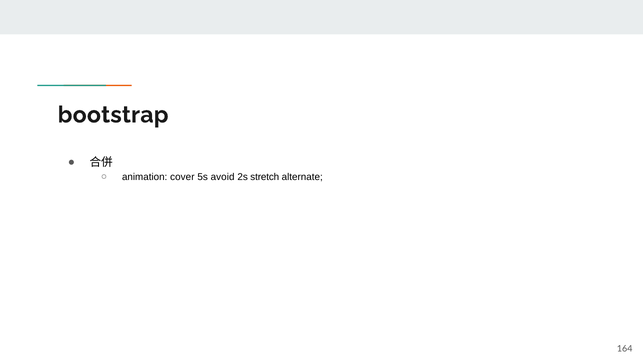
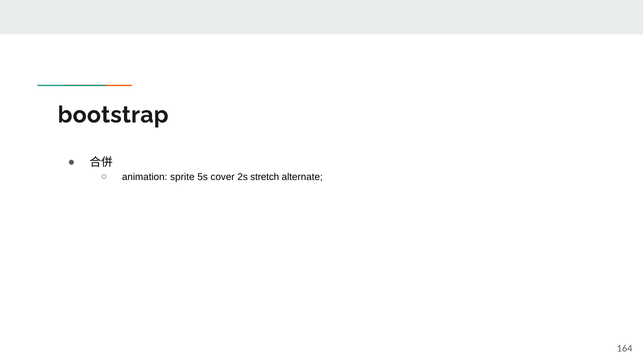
cover: cover -> sprite (182, 177)
avoid: avoid -> cover (223, 177)
